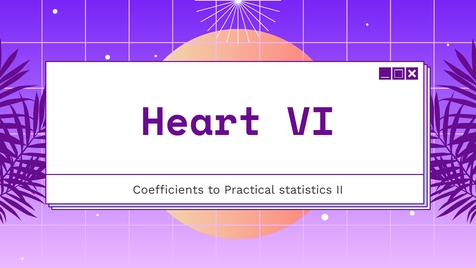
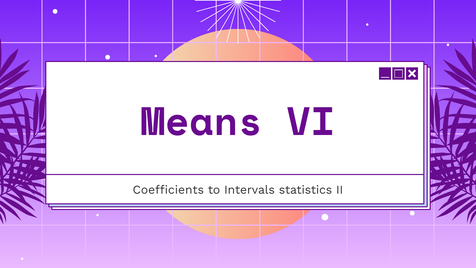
Heart: Heart -> Means (202, 122)
Practical: Practical -> Intervals (249, 190)
